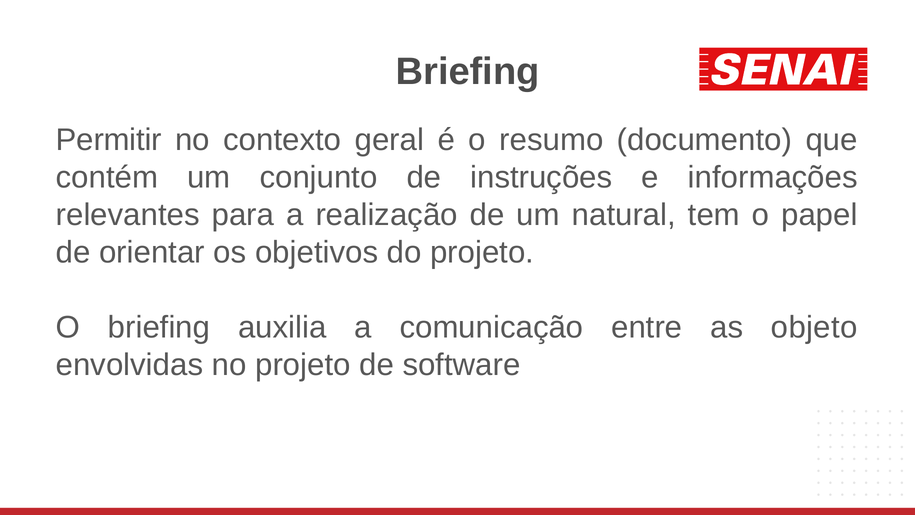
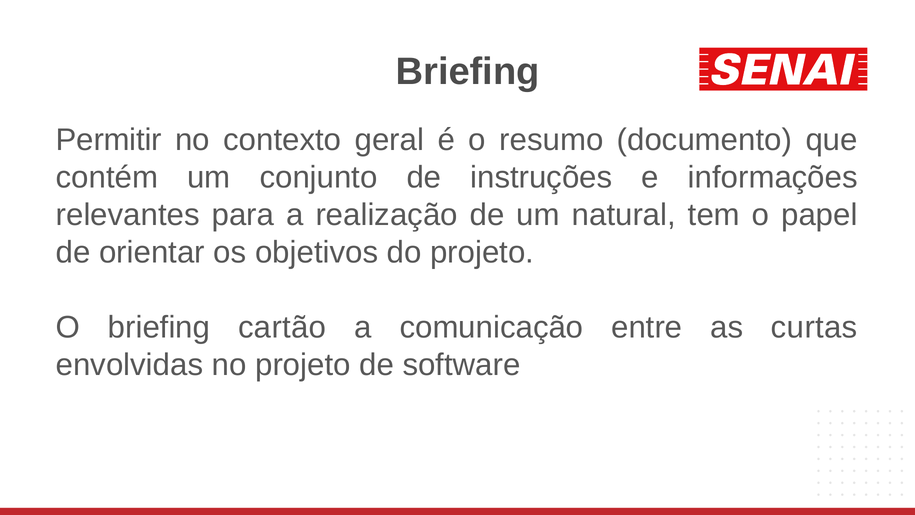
auxilia: auxilia -> cartão (282, 327)
objeto: objeto -> curtas (814, 327)
